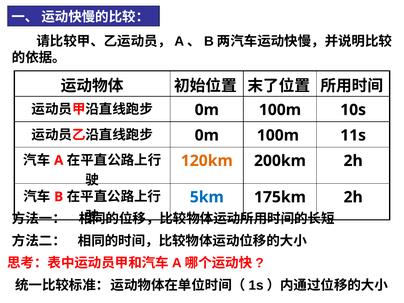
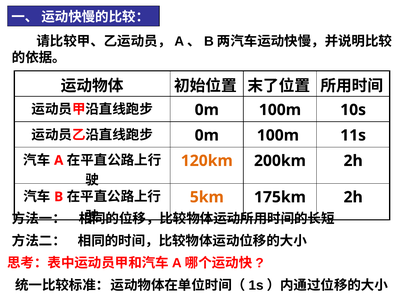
5km colour: blue -> orange (207, 197)
